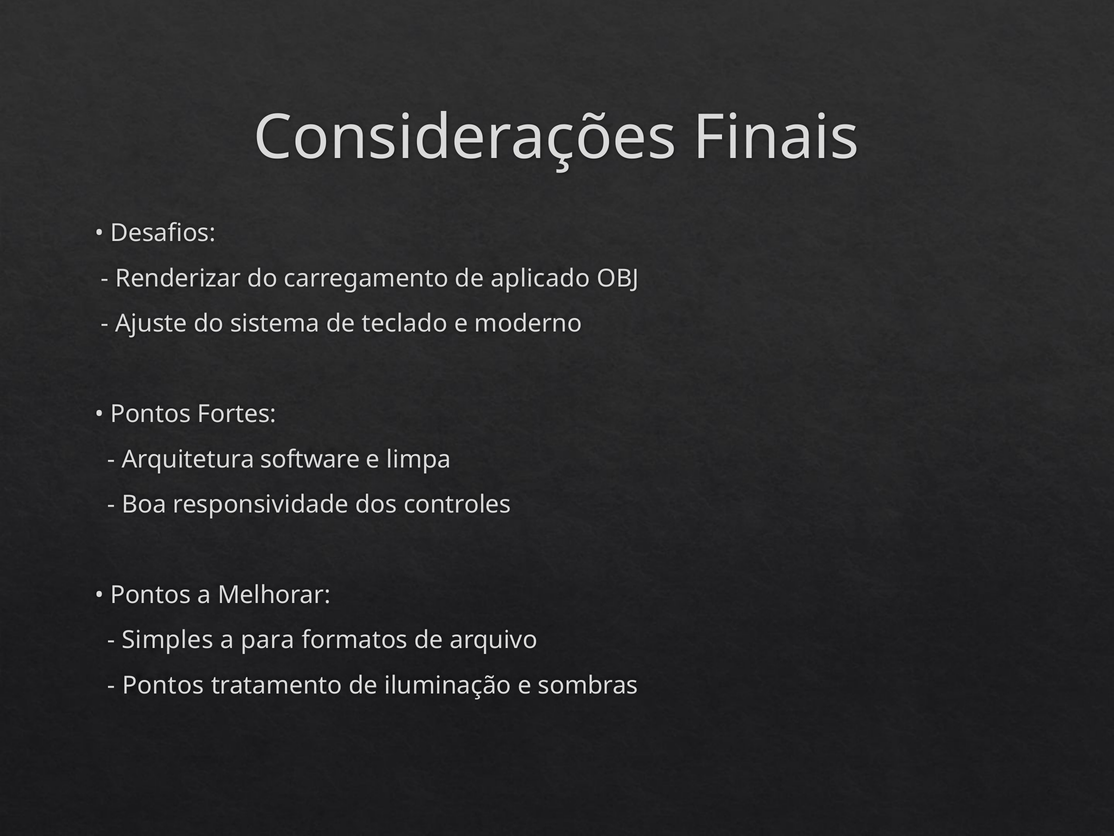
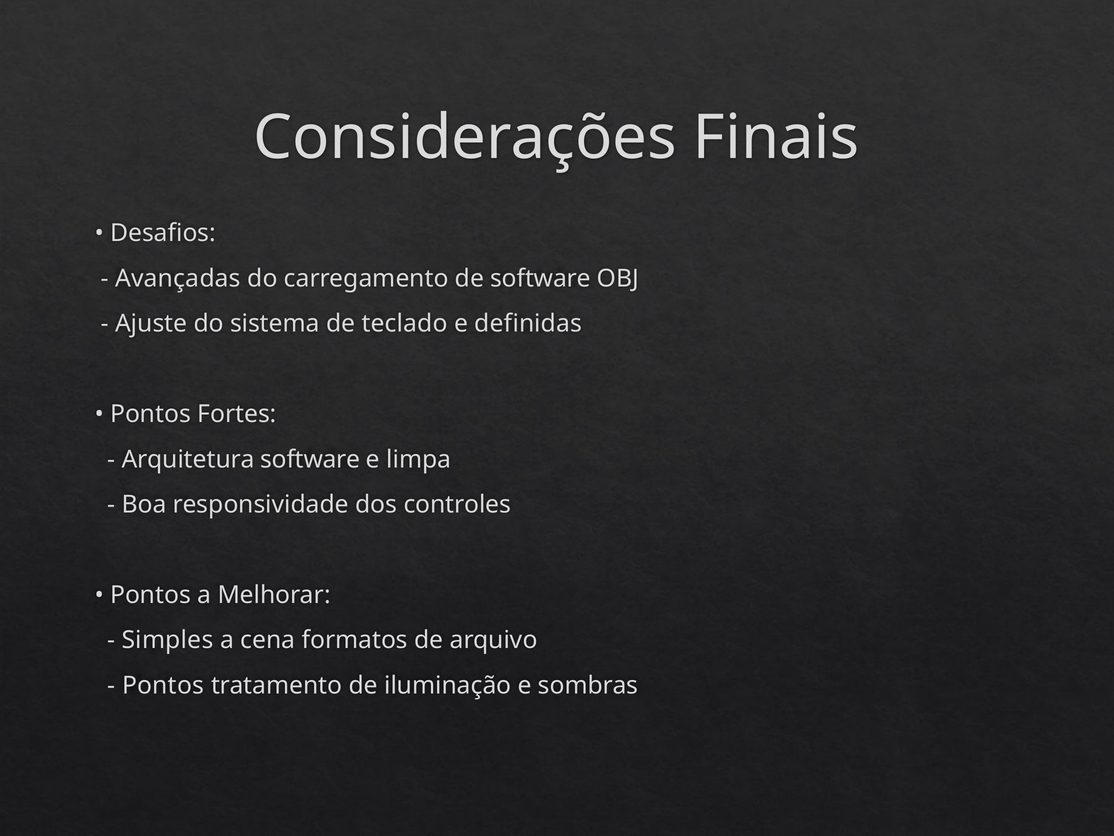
Renderizar: Renderizar -> Avançadas (178, 278)
de aplicado: aplicado -> software (541, 278)
moderno: moderno -> definidas (528, 324)
para: para -> cena (268, 640)
